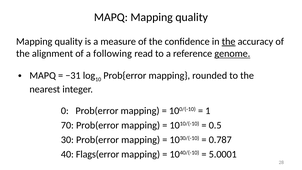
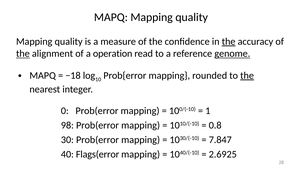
the underline: none -> present (23, 54)
following: following -> operation (113, 54)
−31: −31 -> −18 (73, 76)
the underline: none -> present (247, 76)
70: 70 -> 98 (67, 125)
0.5: 0.5 -> 0.8 (215, 125)
0.787: 0.787 -> 7.847 (220, 140)
5.0001: 5.0001 -> 2.6925 (223, 154)
